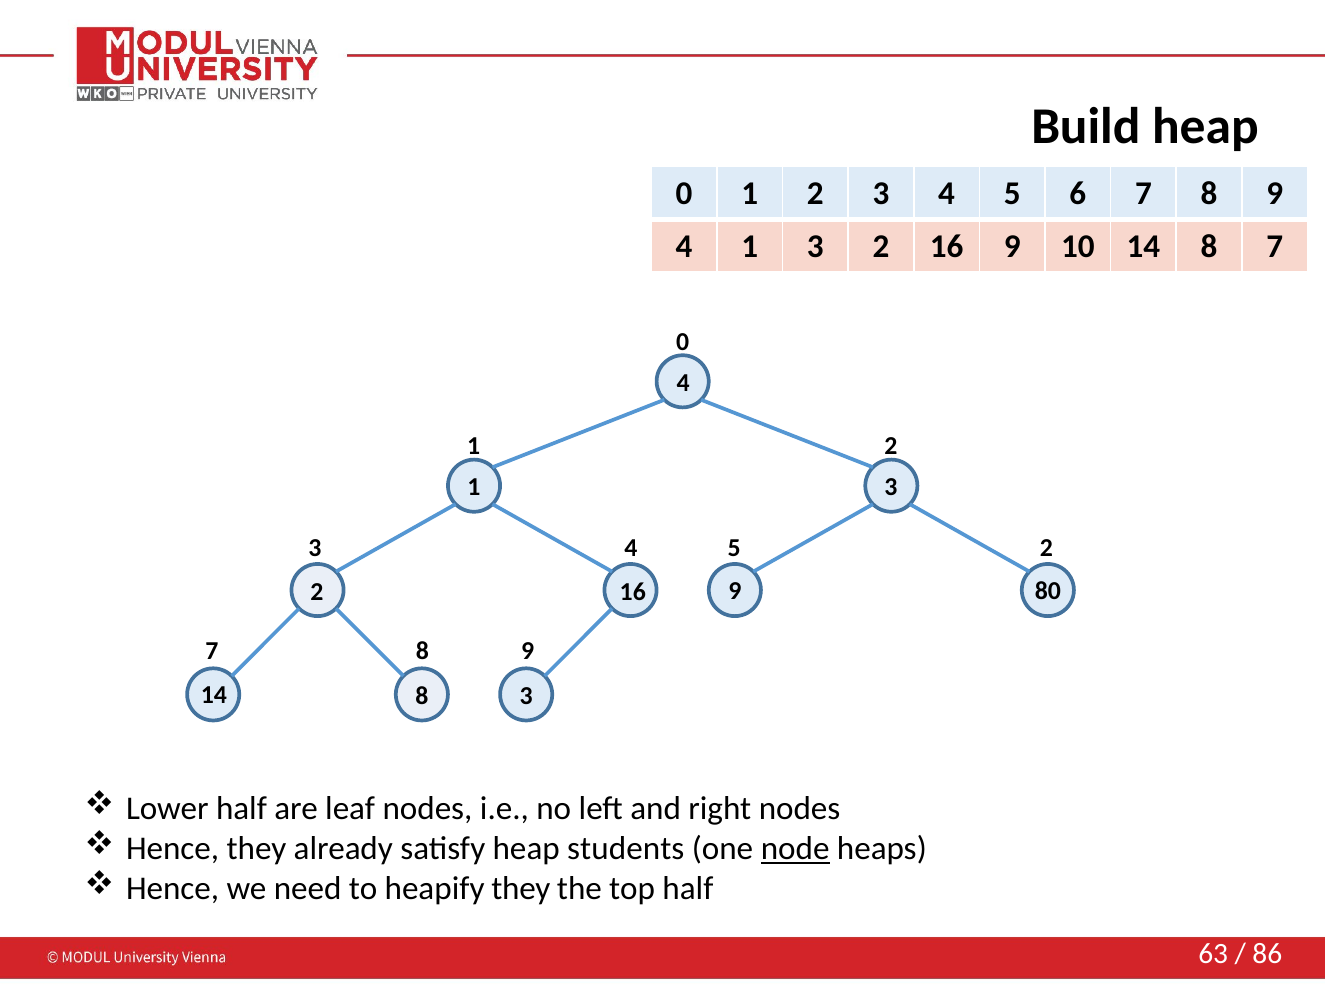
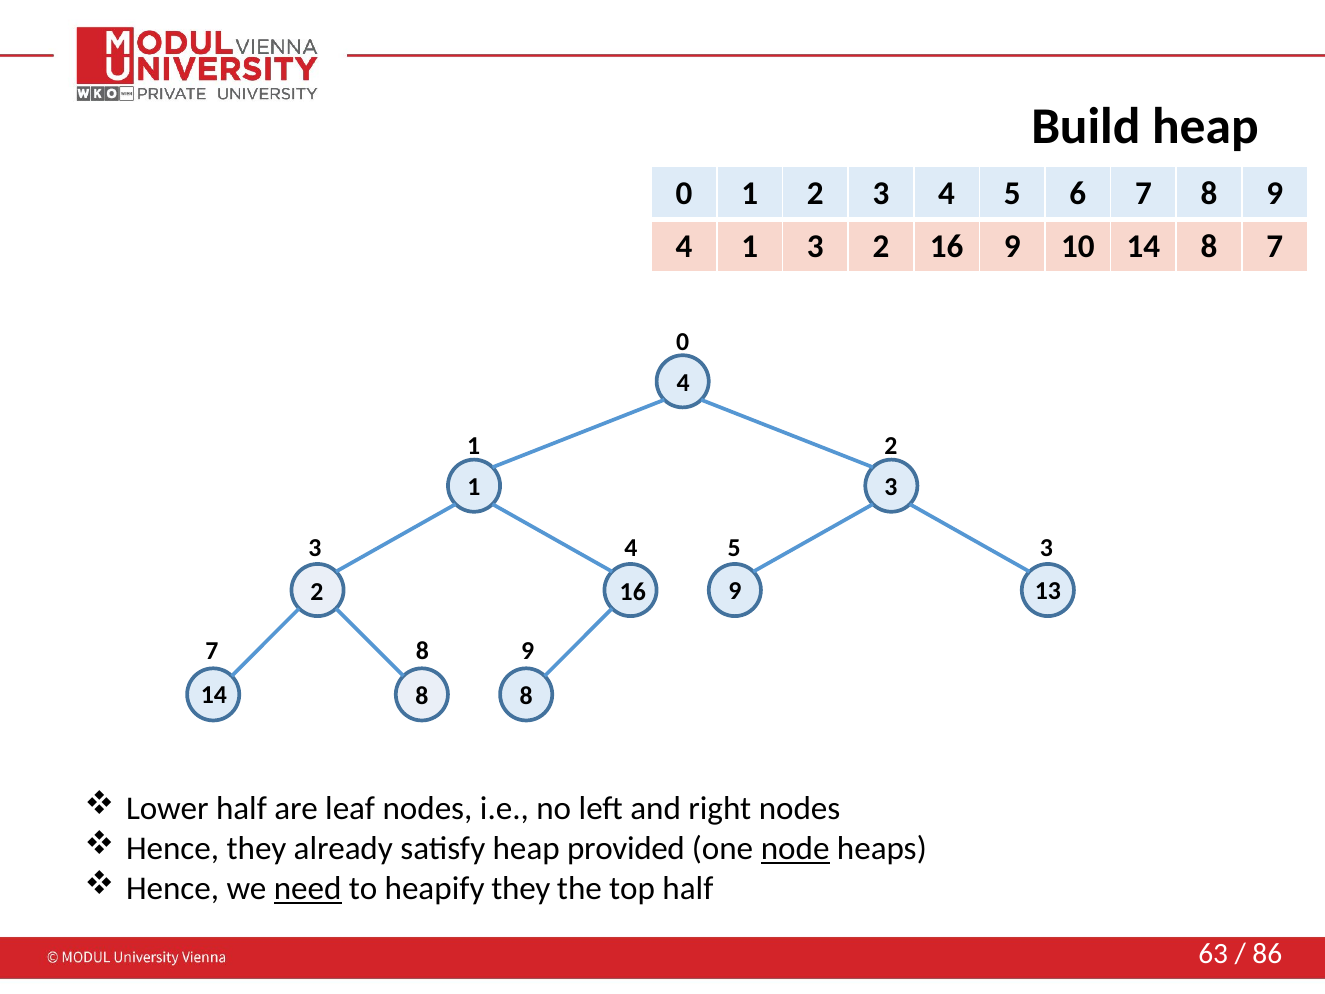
5 2: 2 -> 3 (1046, 548)
80: 80 -> 13 (1048, 591)
8 3: 3 -> 8 (526, 696)
students: students -> provided (626, 849)
need underline: none -> present (308, 888)
